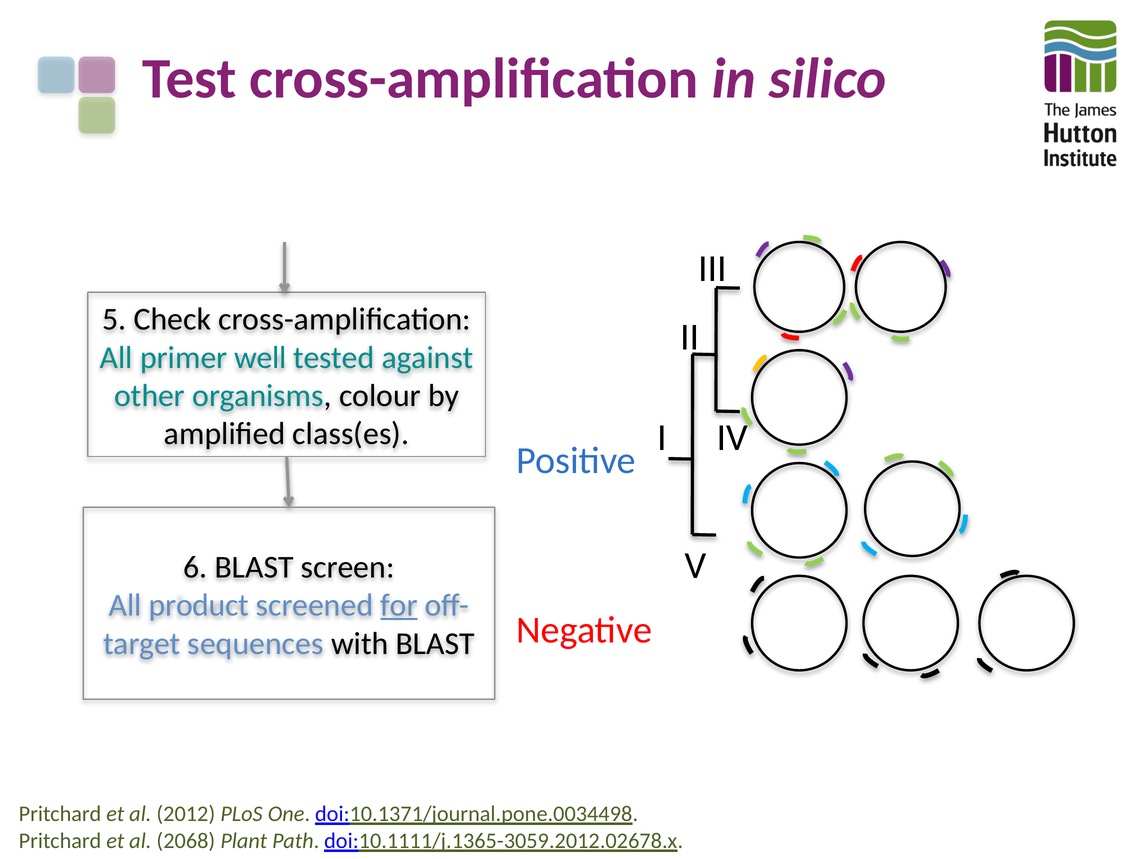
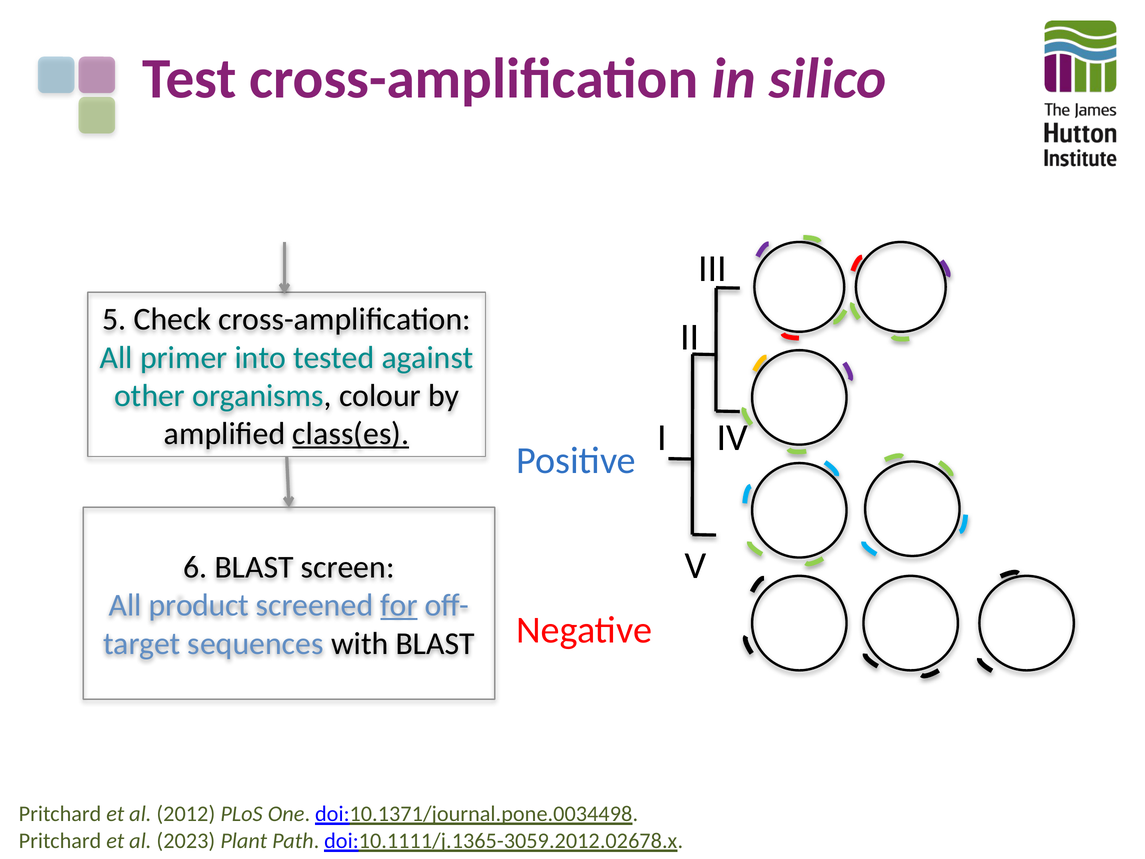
well: well -> into (260, 357)
class(es underline: none -> present (351, 434)
2068: 2068 -> 2023 (186, 841)
